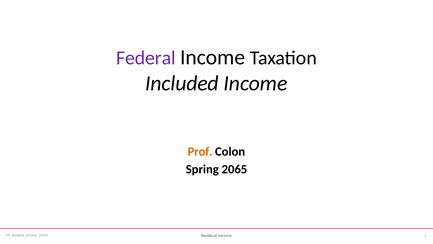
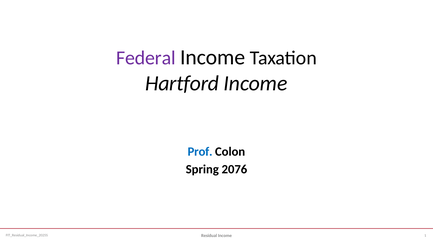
Included: Included -> Hartford (182, 83)
Prof colour: orange -> blue (200, 151)
2065: 2065 -> 2076 (234, 169)
